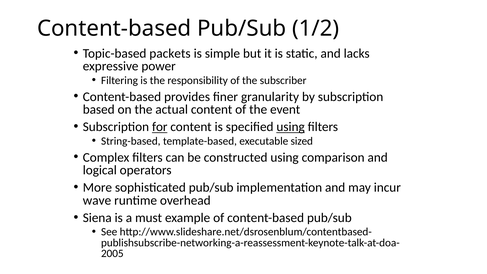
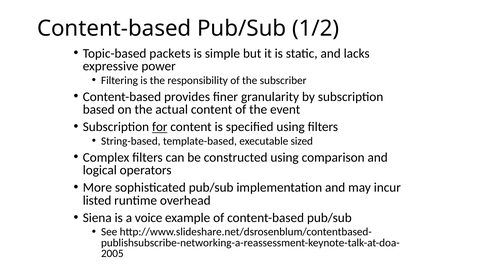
using underline: present -> none (291, 127)
wave: wave -> listed (97, 200)
must: must -> voice (149, 218)
